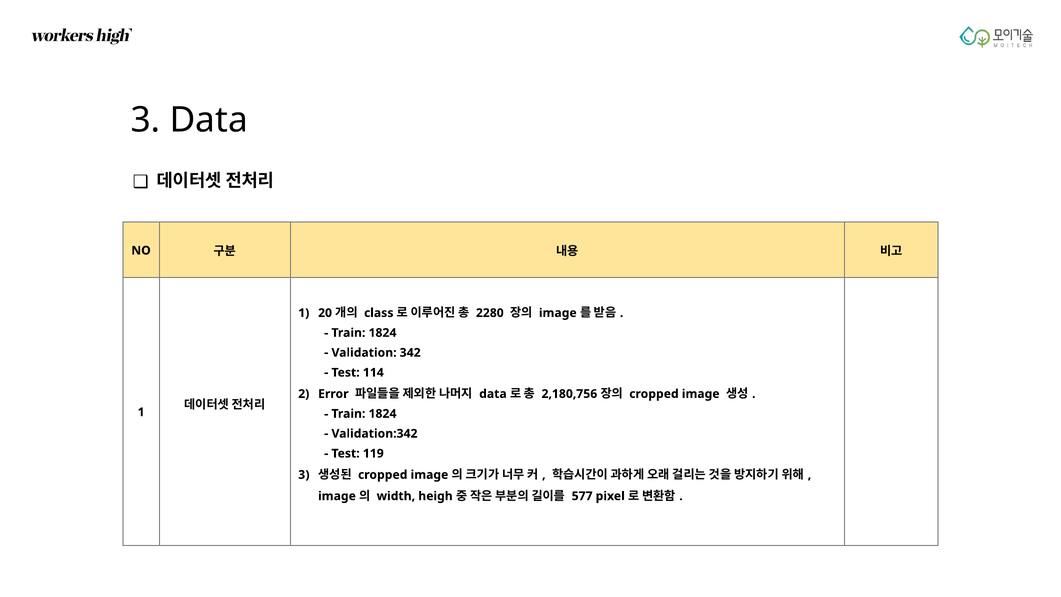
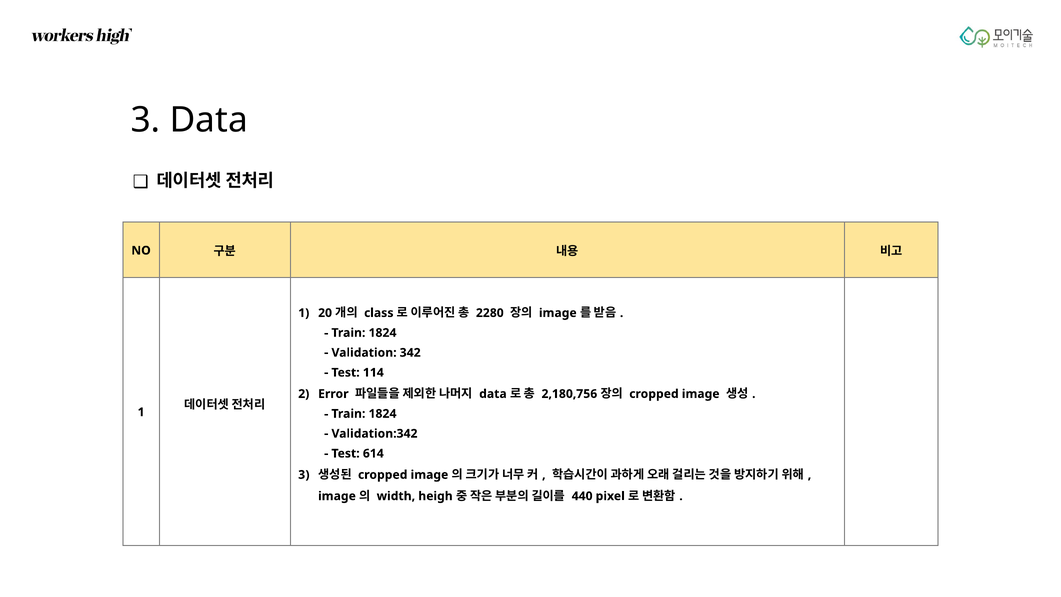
119: 119 -> 614 (373, 453)
577: 577 -> 440 (582, 496)
